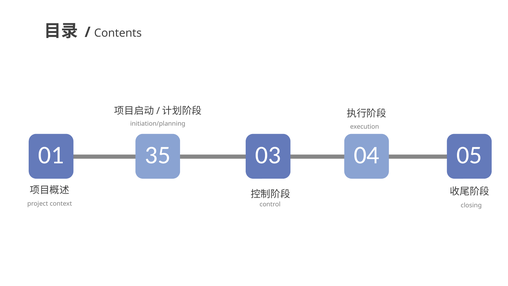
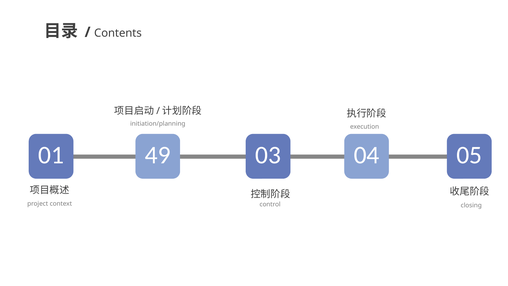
35: 35 -> 49 (158, 155)
